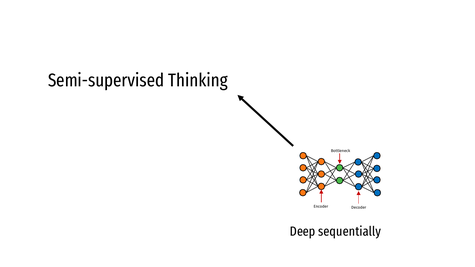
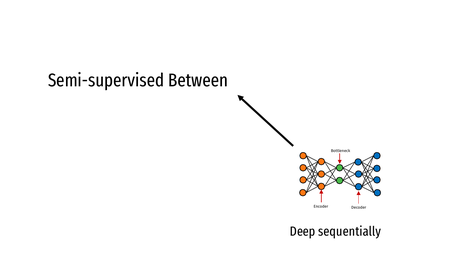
Thinking: Thinking -> Between (198, 80)
